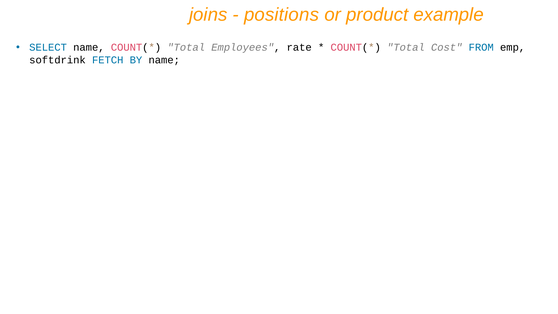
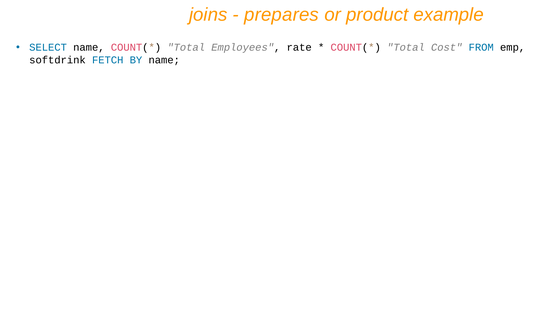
positions: positions -> prepares (282, 15)
